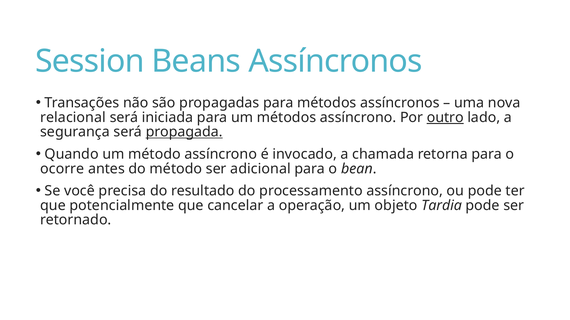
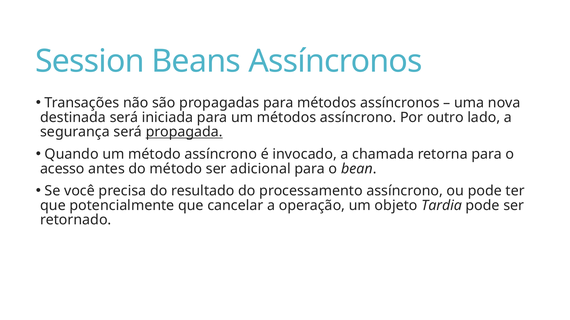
relacional: relacional -> destinada (73, 118)
outro underline: present -> none (445, 118)
ocorre: ocorre -> acesso (62, 169)
